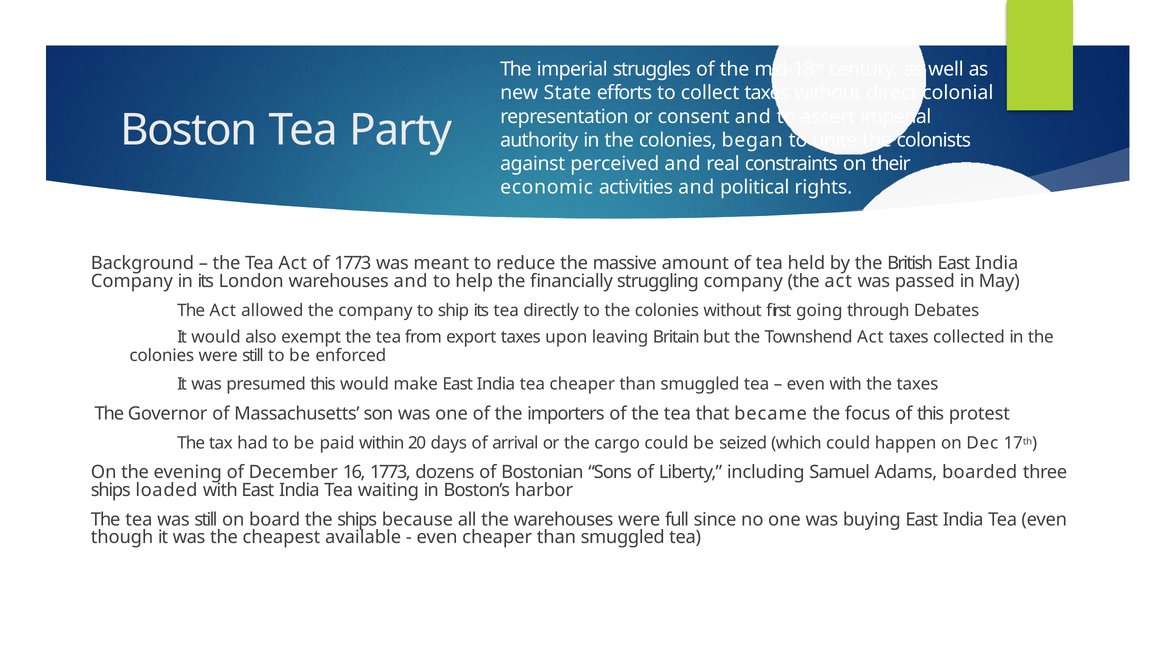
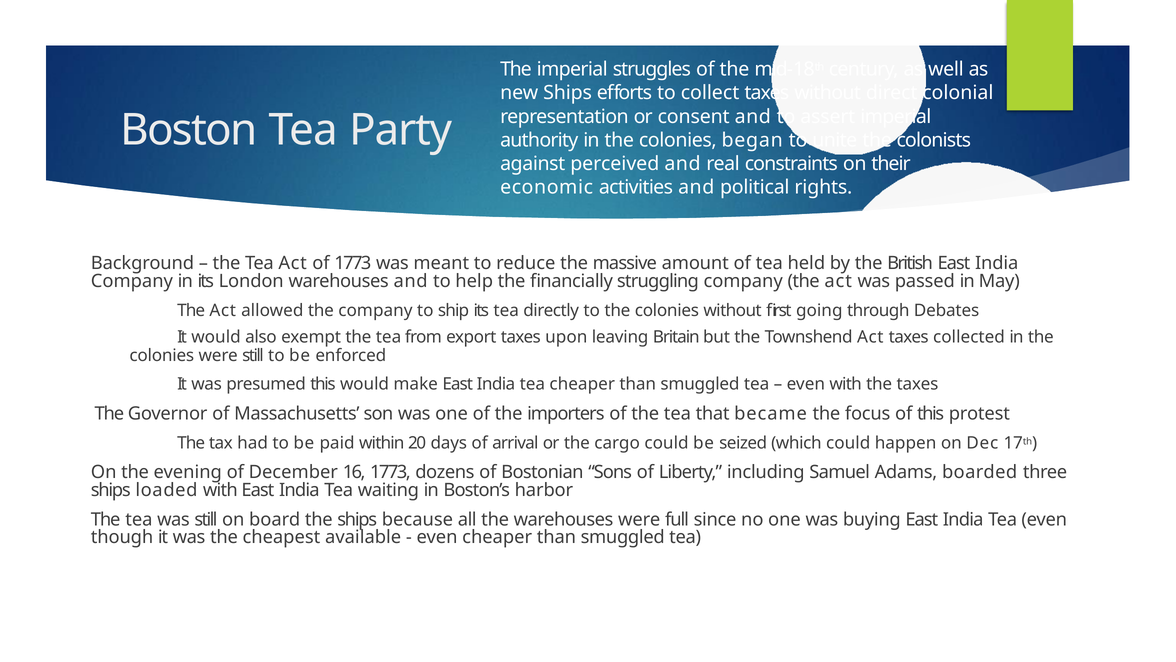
new State: State -> Ships (568, 93)
